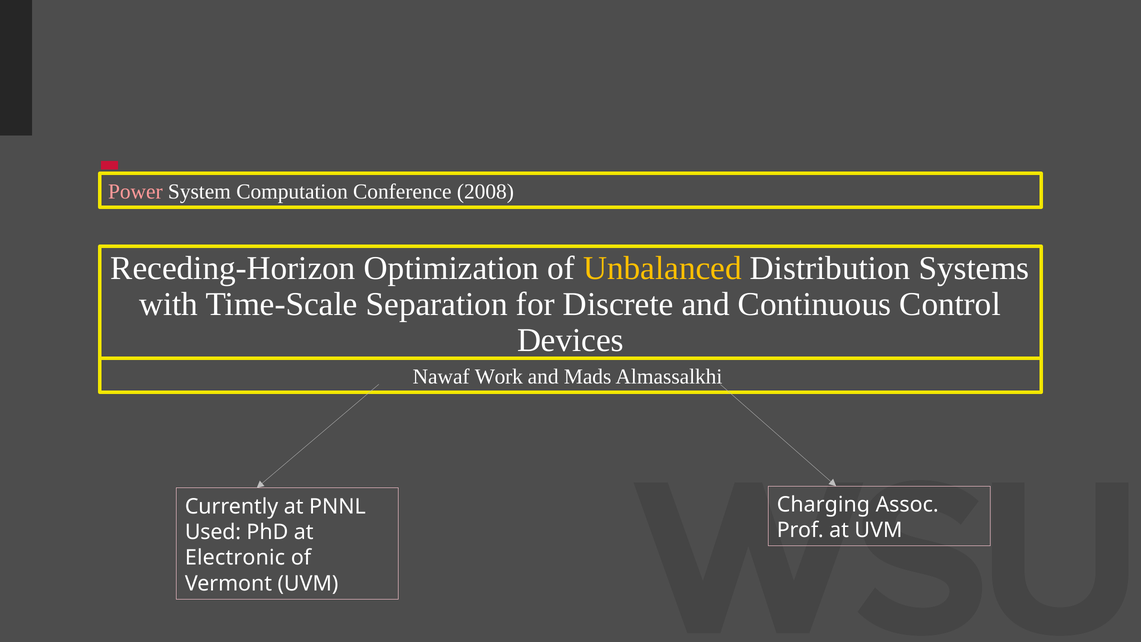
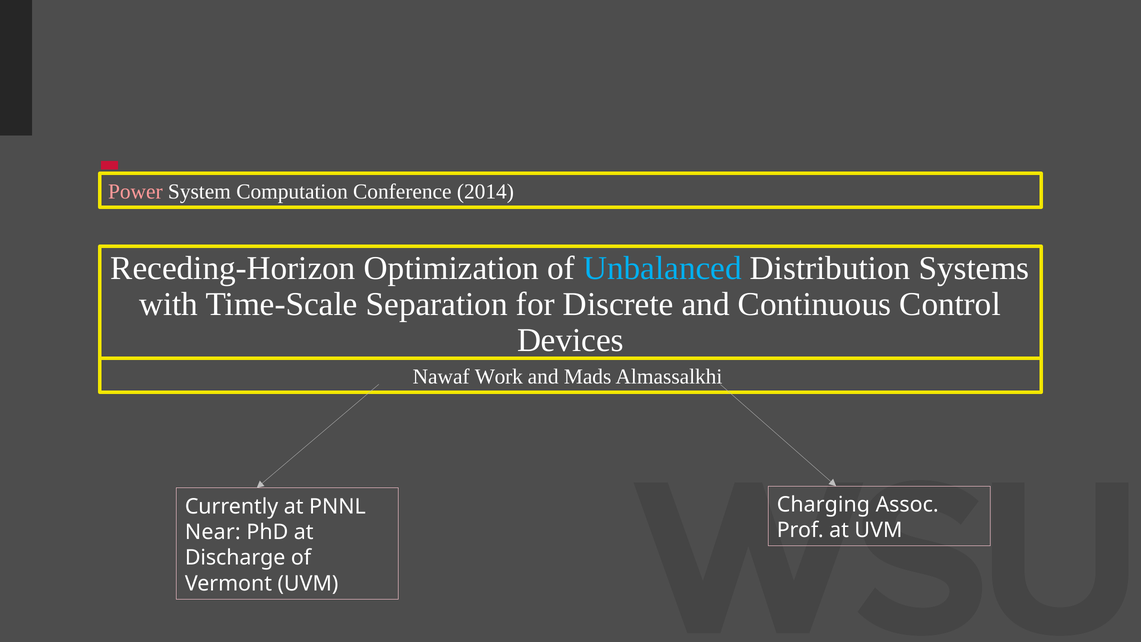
2008: 2008 -> 2014 (485, 192)
Unbalanced colour: yellow -> light blue (662, 268)
Used: Used -> Near (213, 532)
Electronic: Electronic -> Discharge (235, 558)
